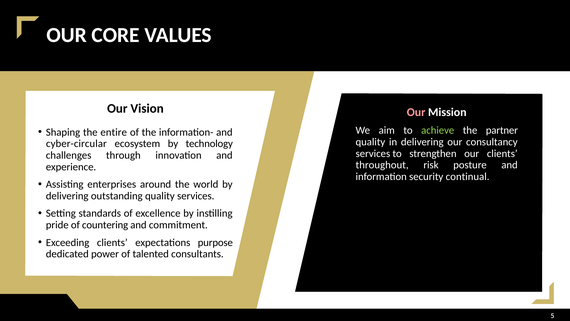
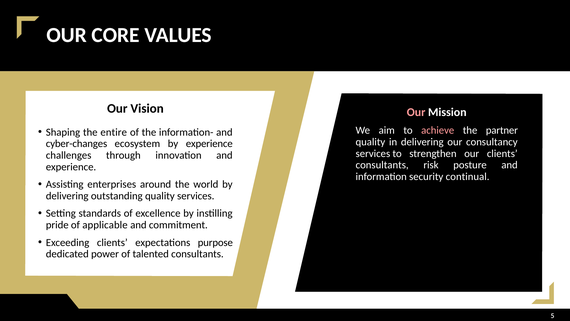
achieve colour: light green -> pink (438, 130)
cyber-circular: cyber-circular -> cyber-changes (77, 144)
by technology: technology -> experience (209, 144)
throughout: throughout -> consultants (382, 165)
countering: countering -> applicable (105, 225)
